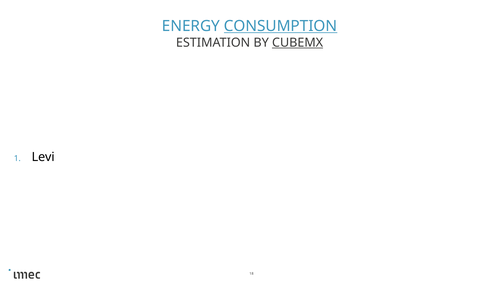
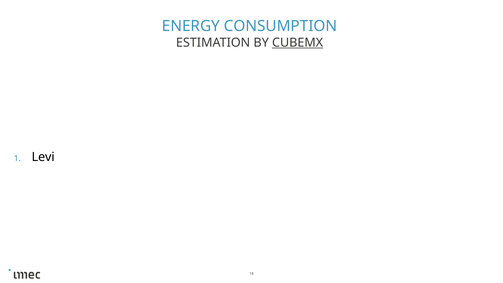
CONSUMPTION underline: present -> none (281, 26)
